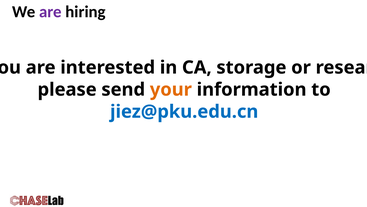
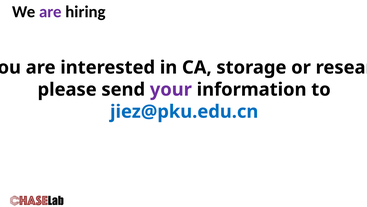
your colour: orange -> purple (171, 89)
